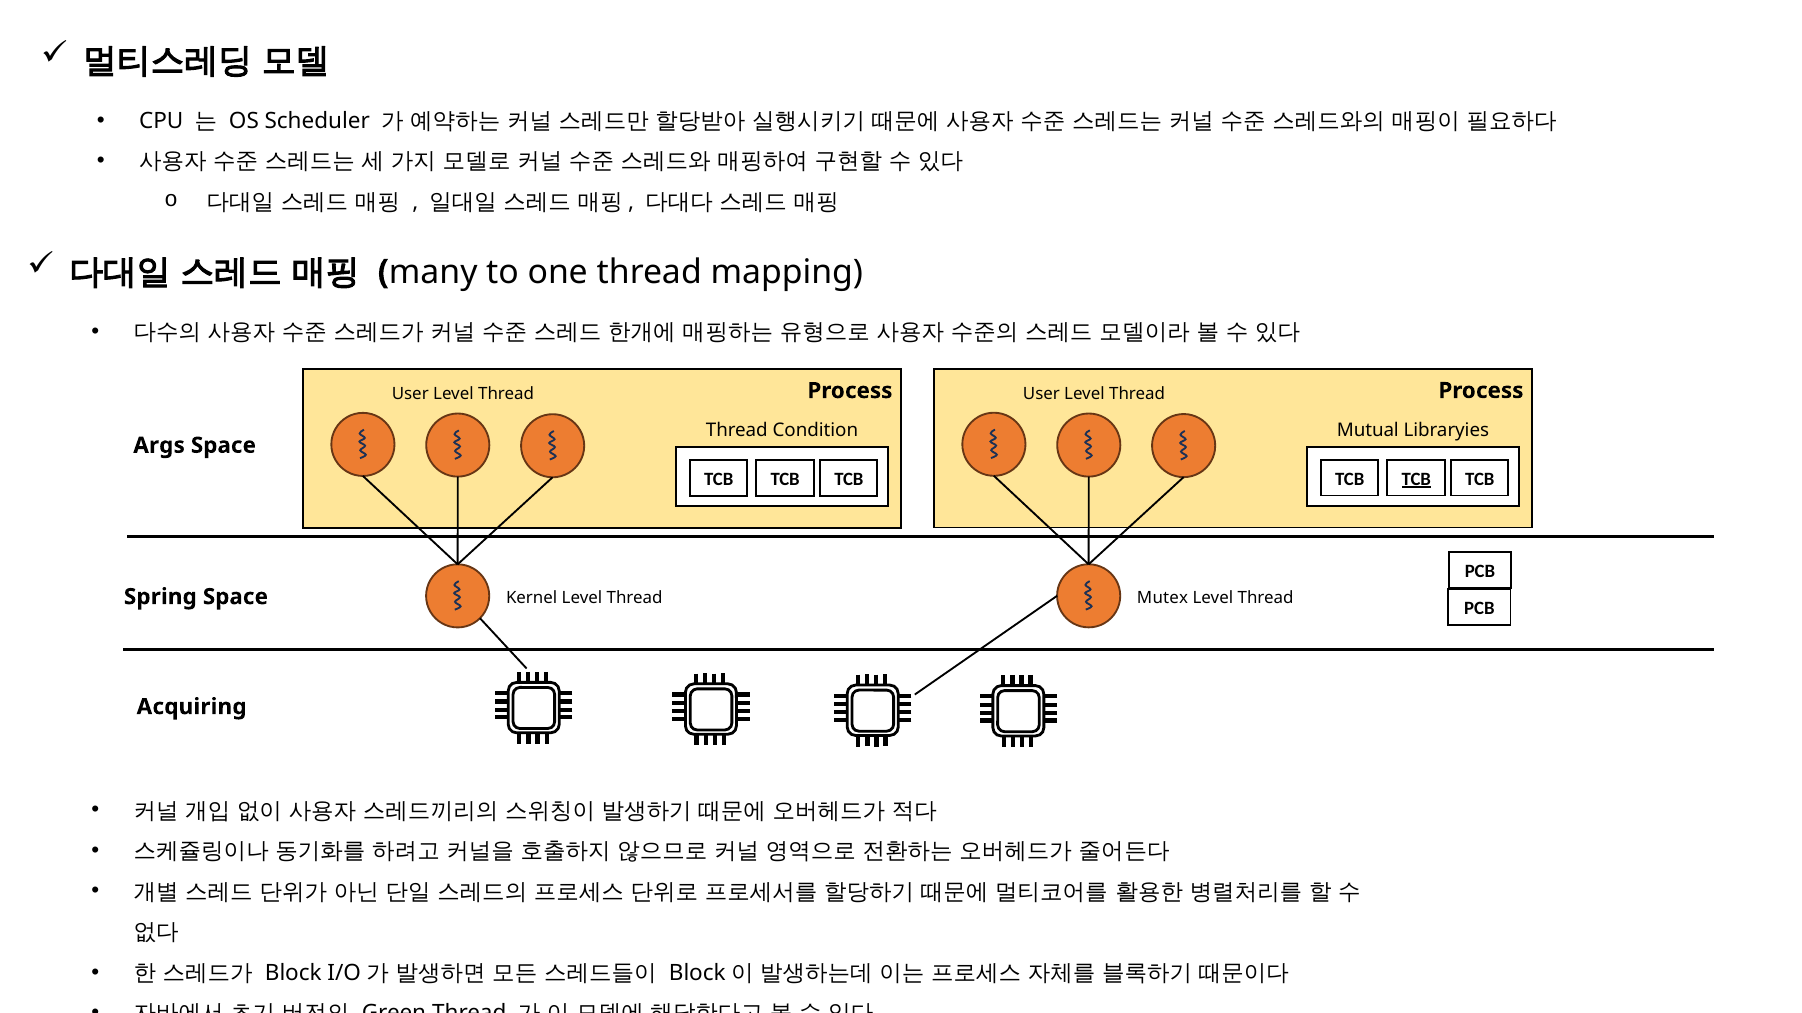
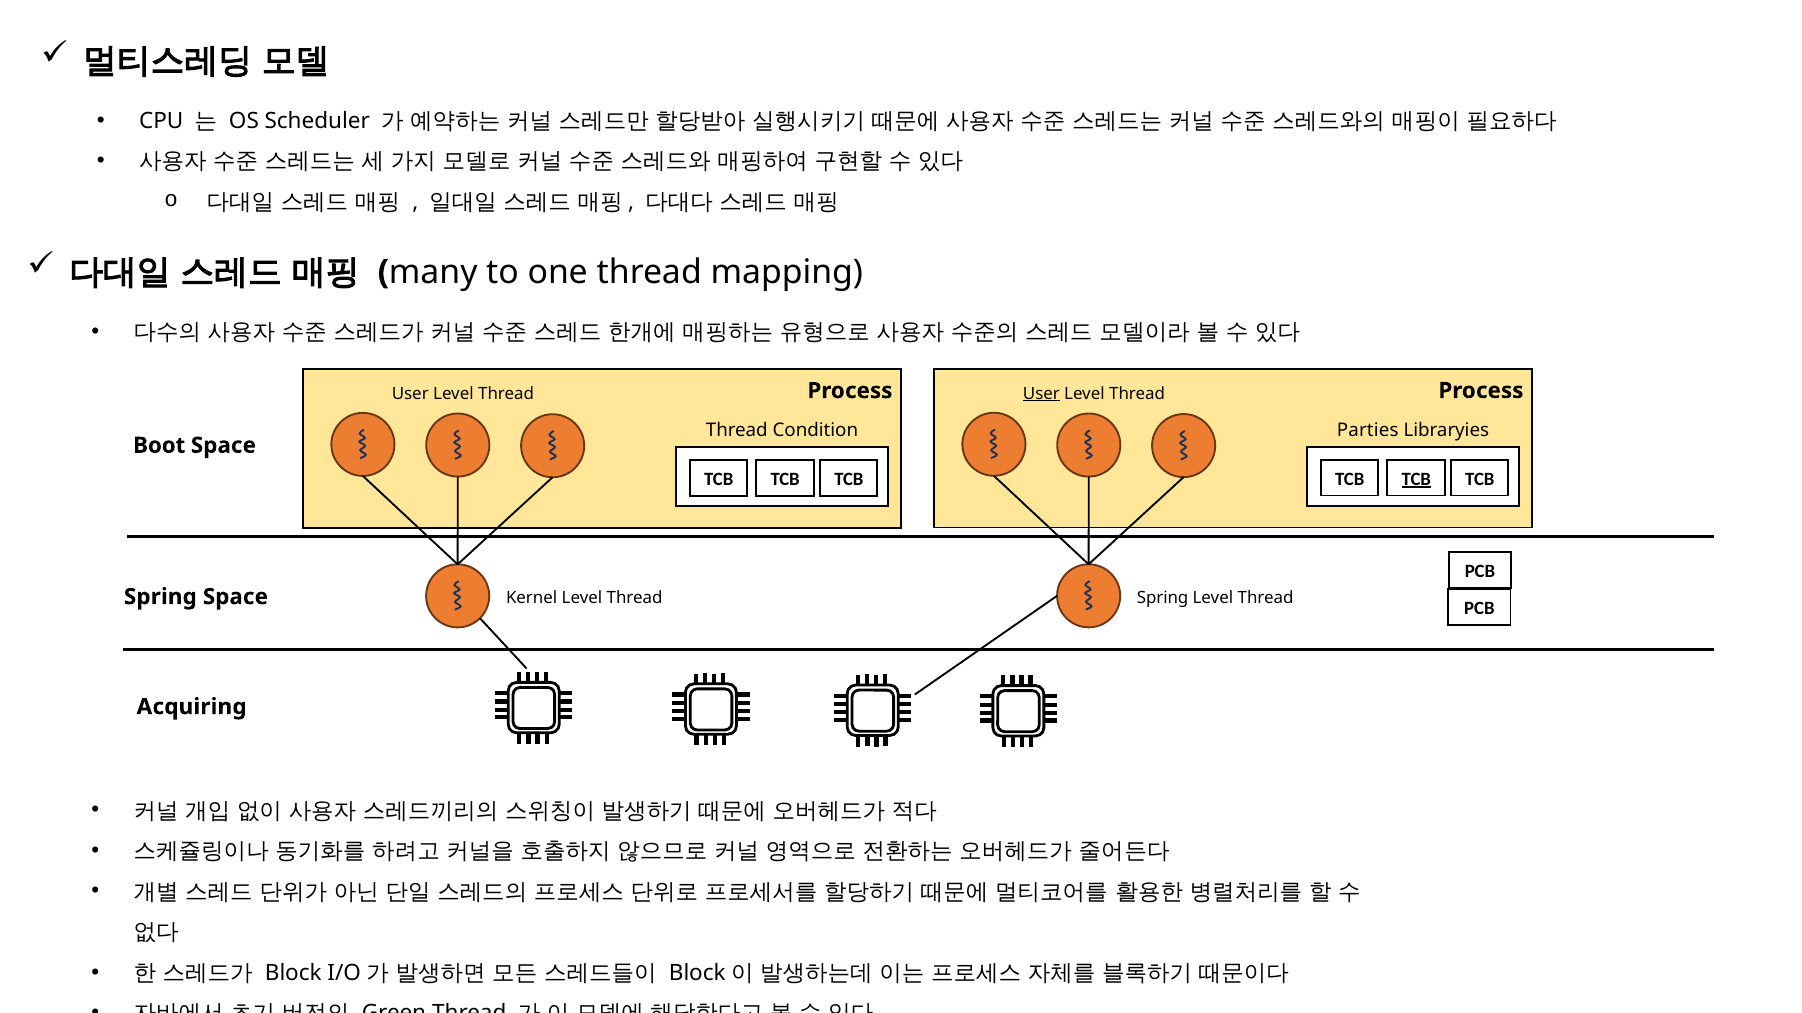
User underline: none -> present (1041, 394)
Mutual: Mutual -> Parties (1368, 430)
Args: Args -> Boot (159, 446)
Mutex: Mutex -> Spring (1163, 598)
